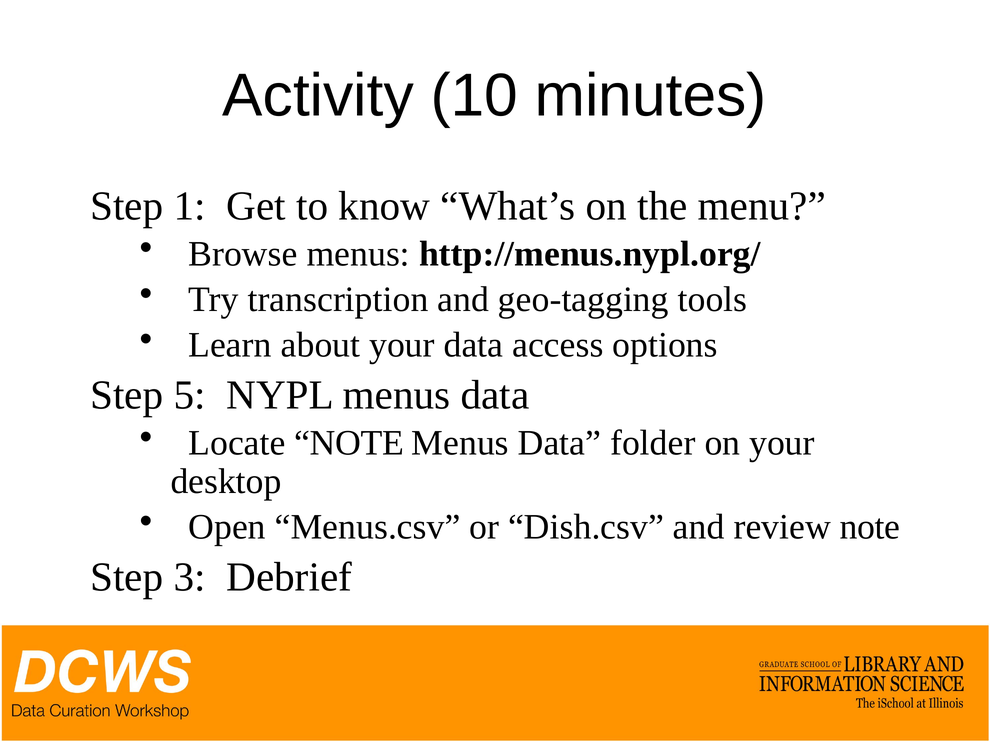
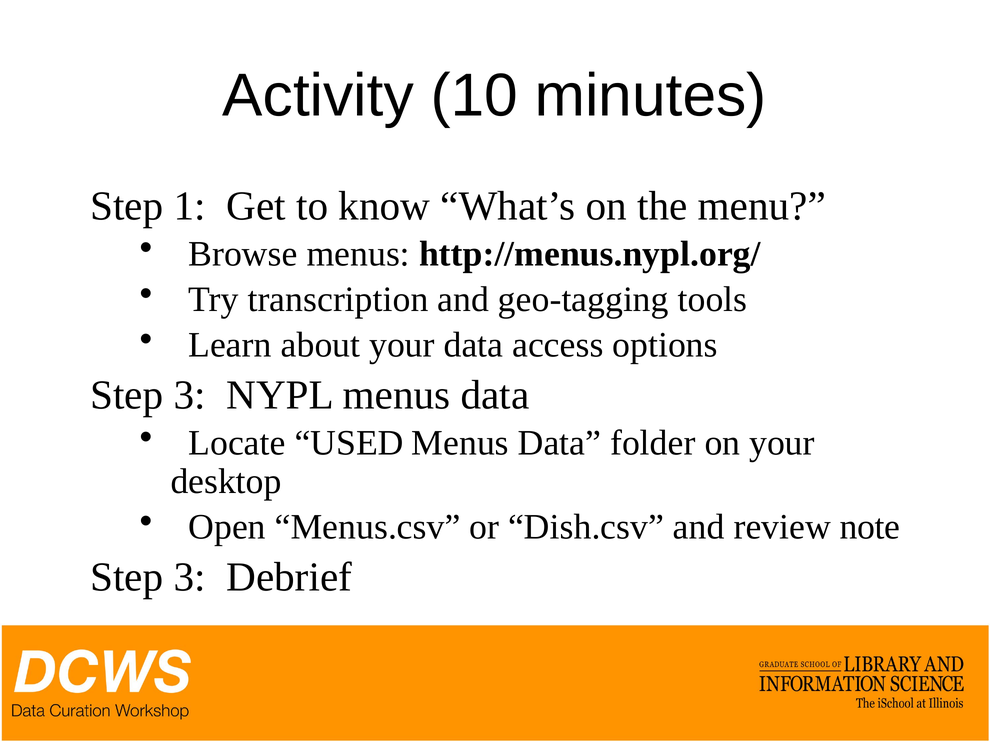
5: 5 -> 3 (190, 395)
Locate NOTE: NOTE -> USED (349, 443)
